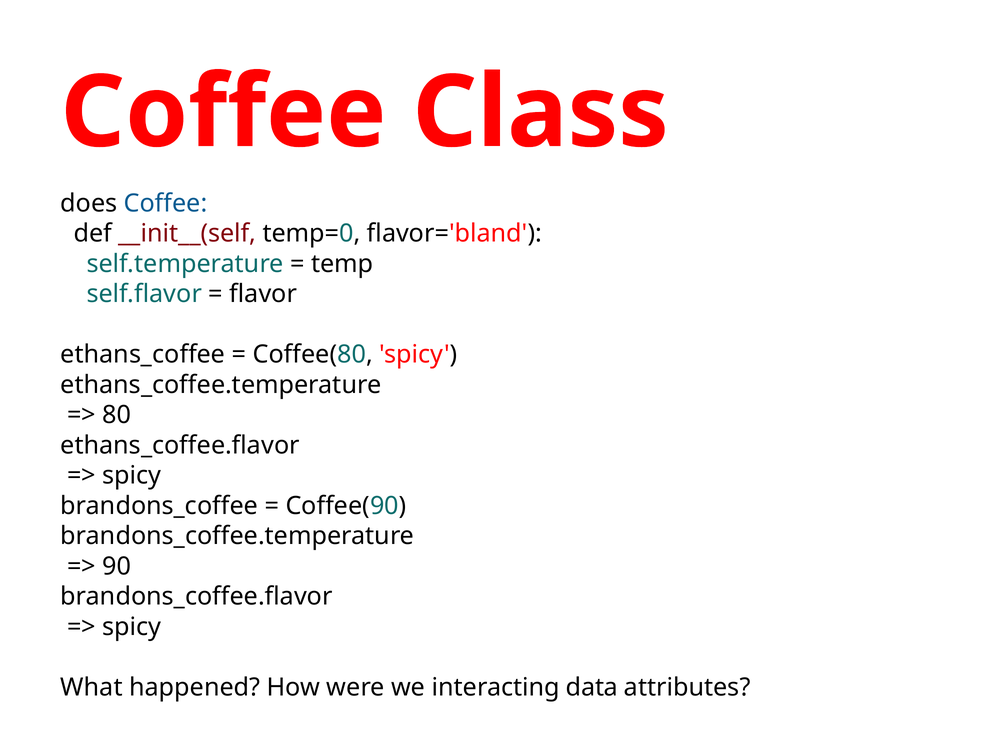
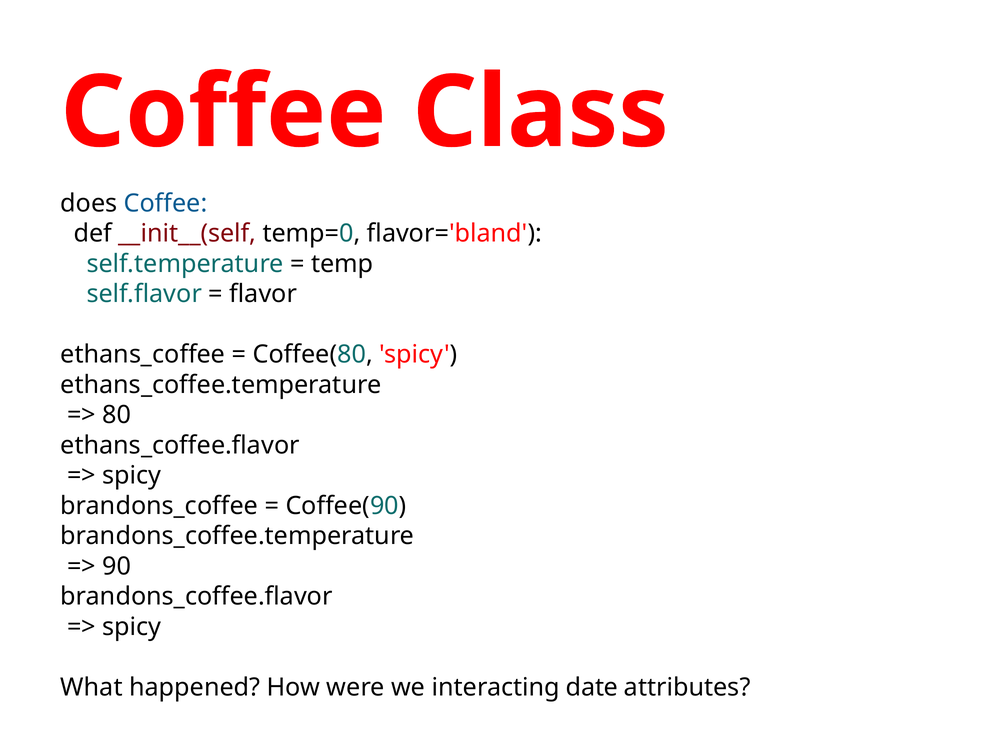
data: data -> date (592, 687)
